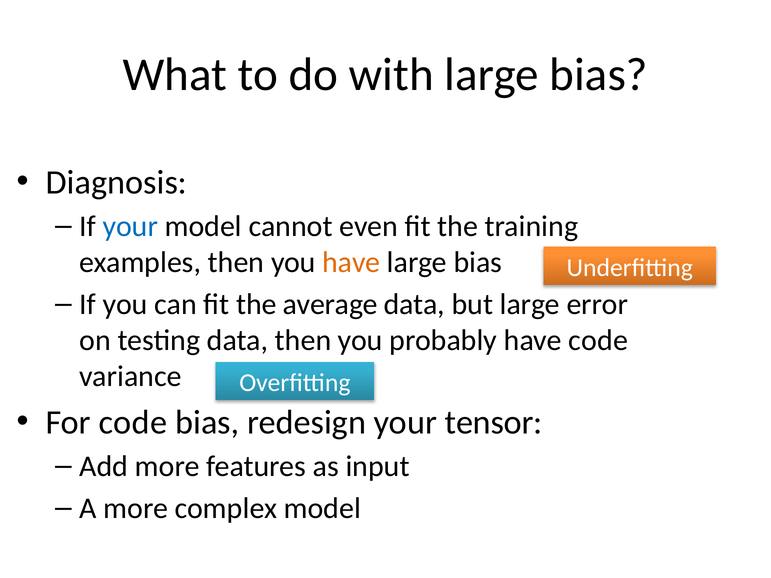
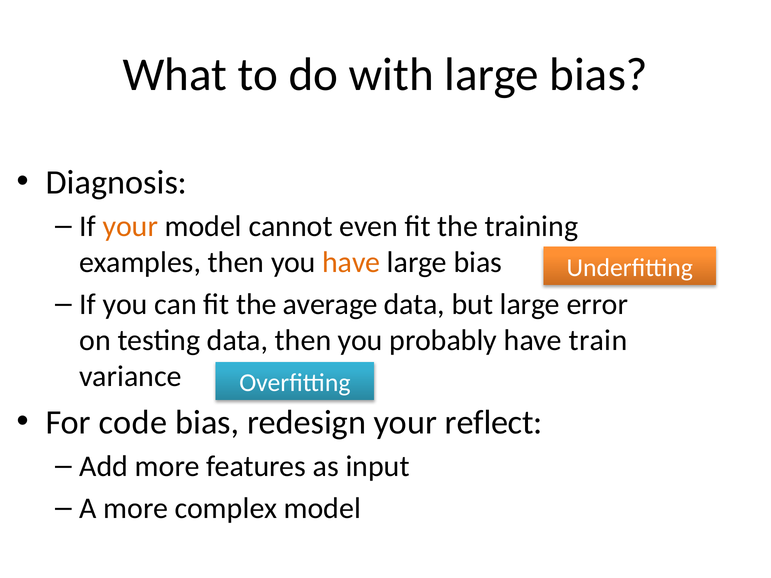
your colour: blue -> orange (130, 227)
have code: code -> train (598, 341)
tensor: tensor -> reflect (494, 422)
